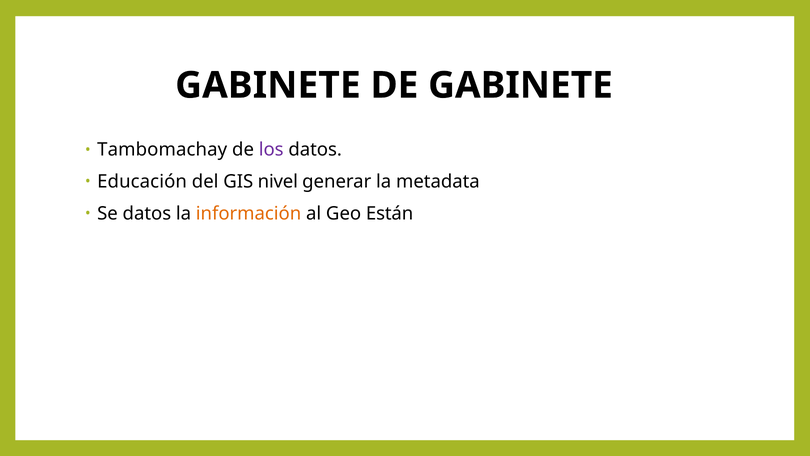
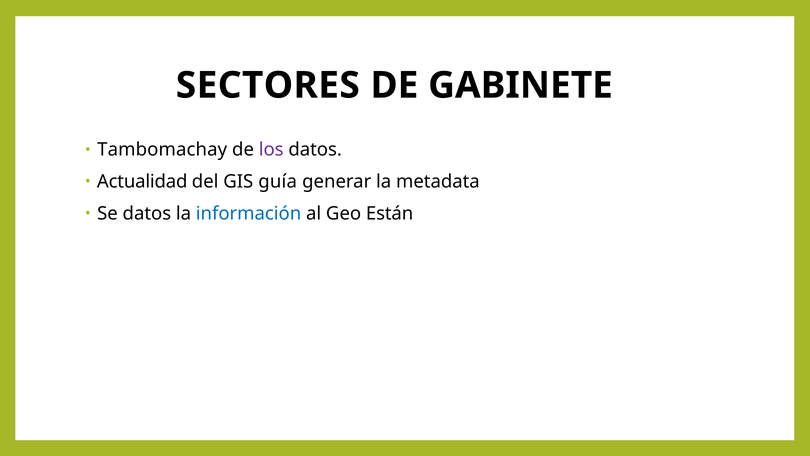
GABINETE: GABINETE -> SECTORES (268, 85)
Educación: Educación -> Actualidad (142, 181)
nivel: nivel -> guía (278, 181)
información colour: orange -> blue (249, 213)
